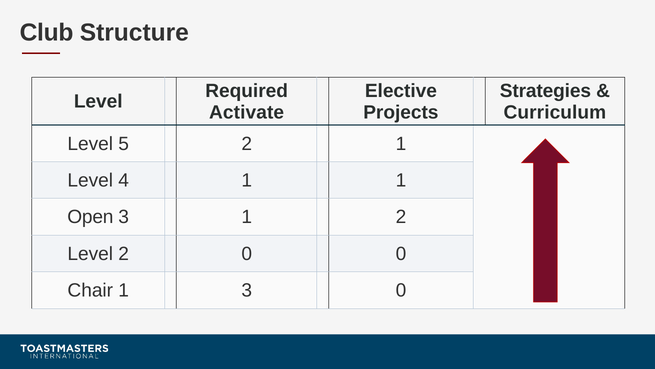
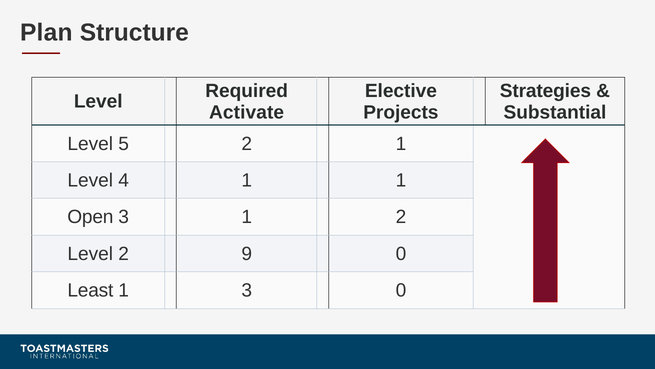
Club: Club -> Plan (46, 33)
Curriculum: Curriculum -> Substantial (555, 112)
2 0: 0 -> 9 (247, 253)
Chair: Chair -> Least (90, 290)
